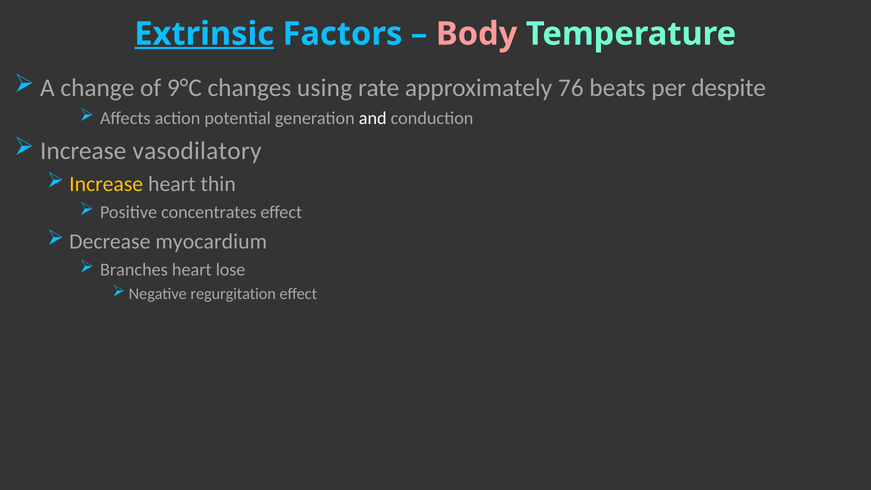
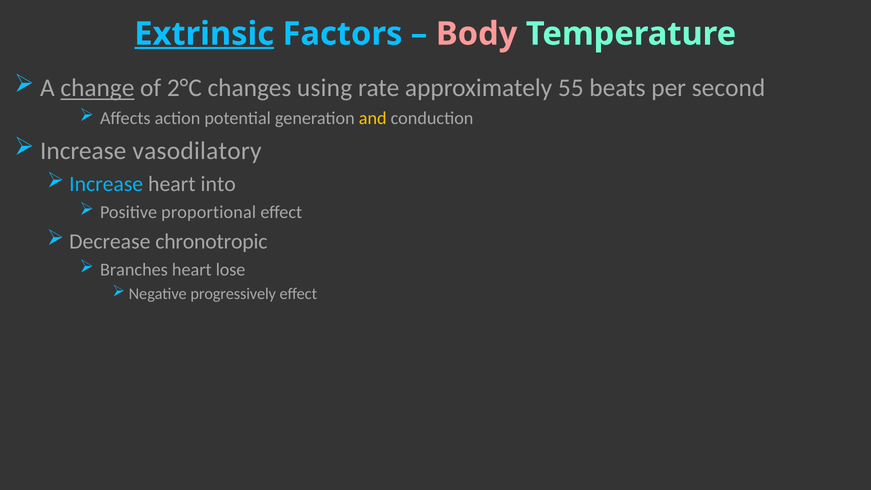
change underline: none -> present (97, 88)
9°C: 9°C -> 2°C (184, 88)
76: 76 -> 55 (571, 88)
despite: despite -> second (729, 88)
and colour: white -> yellow (373, 118)
Increase colour: yellow -> light blue (106, 184)
thin: thin -> into (218, 184)
concentrates: concentrates -> proportional (209, 212)
myocardium: myocardium -> chronotropic (211, 242)
regurgitation: regurgitation -> progressively (233, 294)
